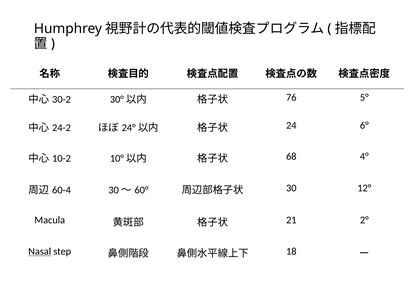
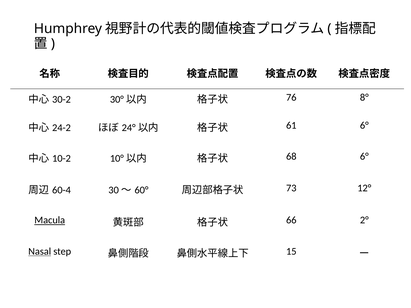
5°: 5° -> 8° (364, 97)
24: 24 -> 61 (291, 126)
68 4°: 4° -> 6° (364, 157)
30: 30 -> 73 (291, 188)
Macula underline: none -> present (50, 220)
21: 21 -> 66 (291, 220)
18: 18 -> 15 (291, 252)
